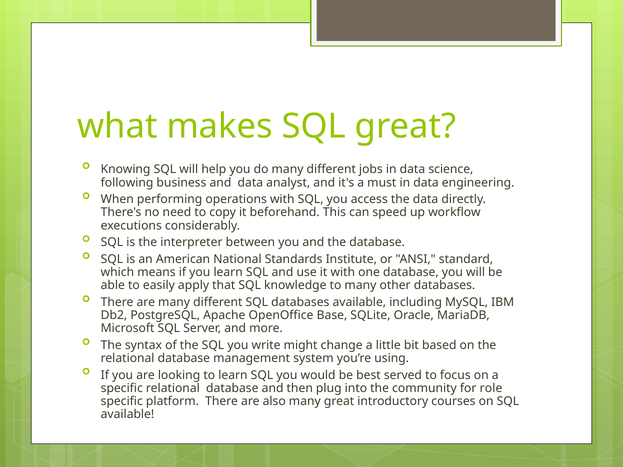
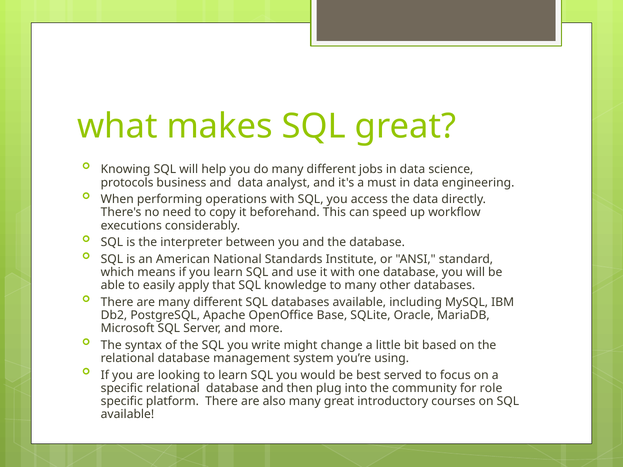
following: following -> protocols (127, 183)
